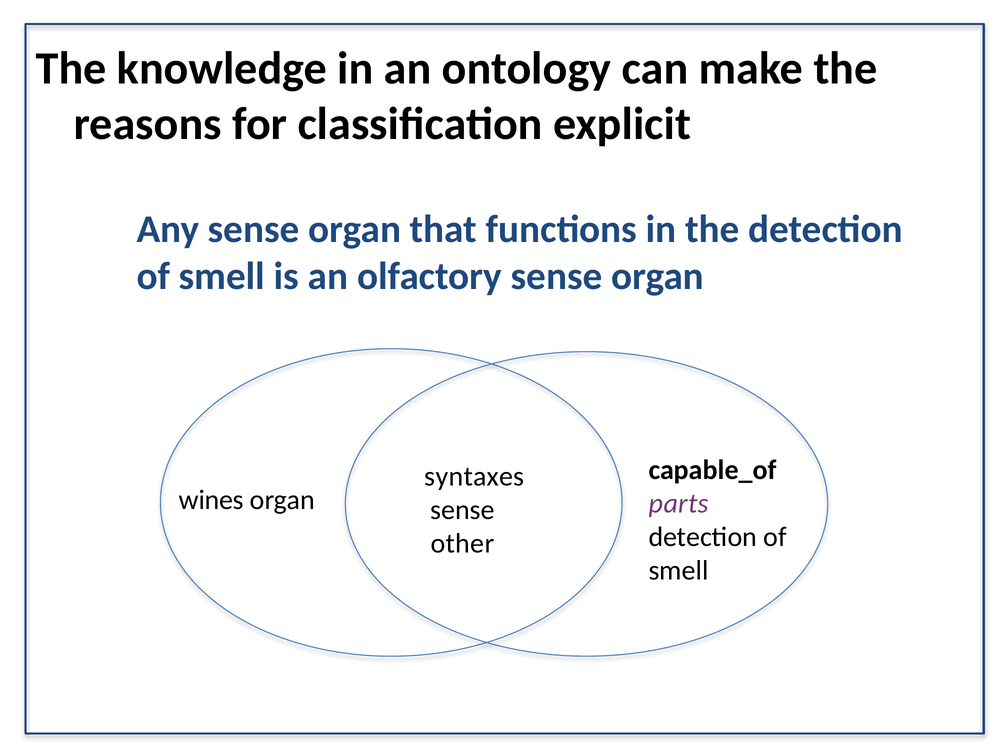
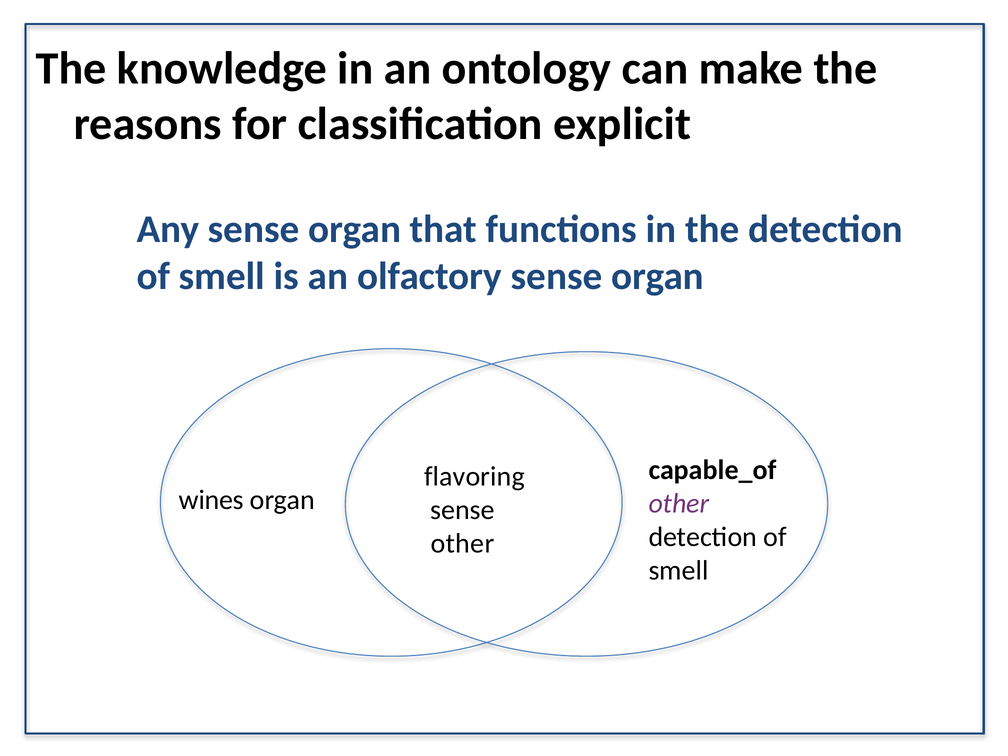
syntaxes: syntaxes -> flavoring (474, 476)
parts: parts -> other (679, 503)
